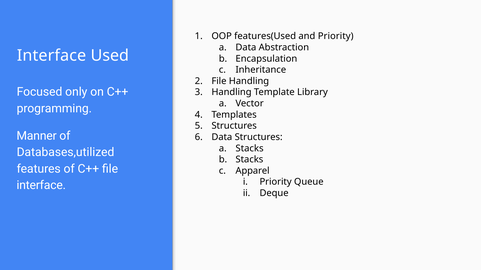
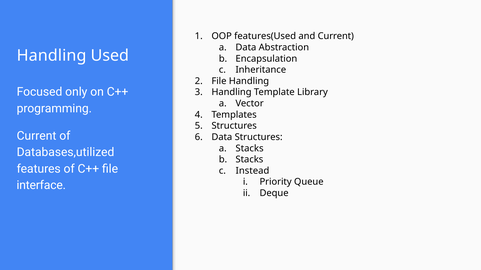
and Priority: Priority -> Current (336, 36)
Interface: Interface -> Handling (52, 56)
Manner: Manner -> Current (37, 136)
Apparel: Apparel -> Instead (252, 171)
